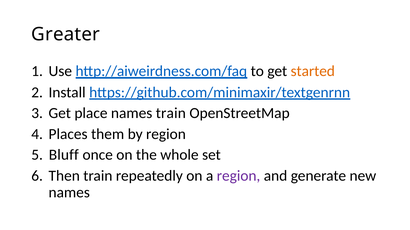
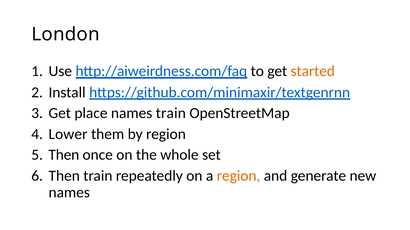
Greater: Greater -> London (66, 34)
Places: Places -> Lower (68, 134)
Bluff: Bluff -> Then (64, 155)
region colour: purple -> orange (239, 176)
